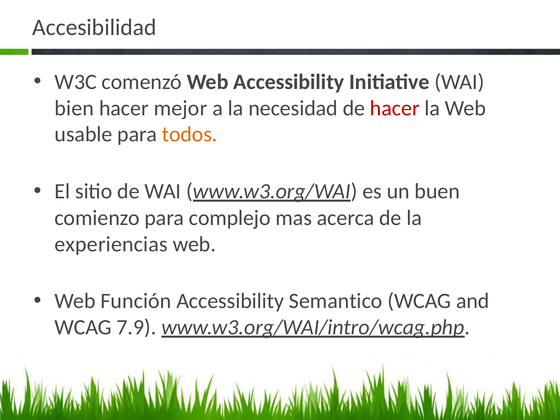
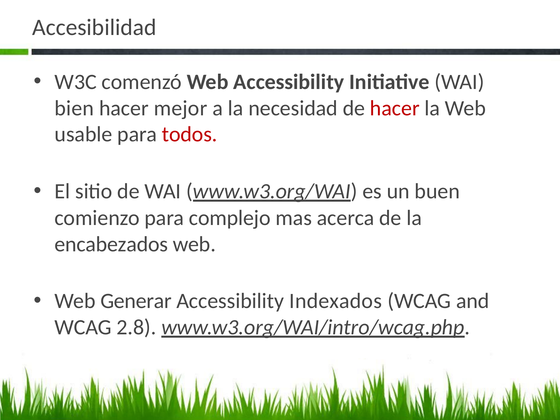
todos colour: orange -> red (190, 134)
experiencias: experiencias -> encabezados (111, 244)
Función: Función -> Generar (136, 301)
Semantico: Semantico -> Indexados (336, 301)
7.9: 7.9 -> 2.8 (136, 327)
